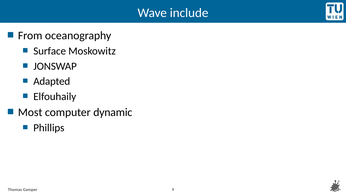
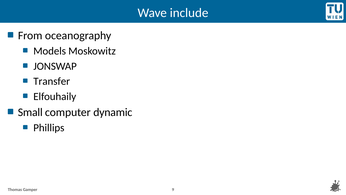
Surface: Surface -> Models (50, 51)
Adapted: Adapted -> Transfer (52, 81)
Most: Most -> Small (30, 112)
